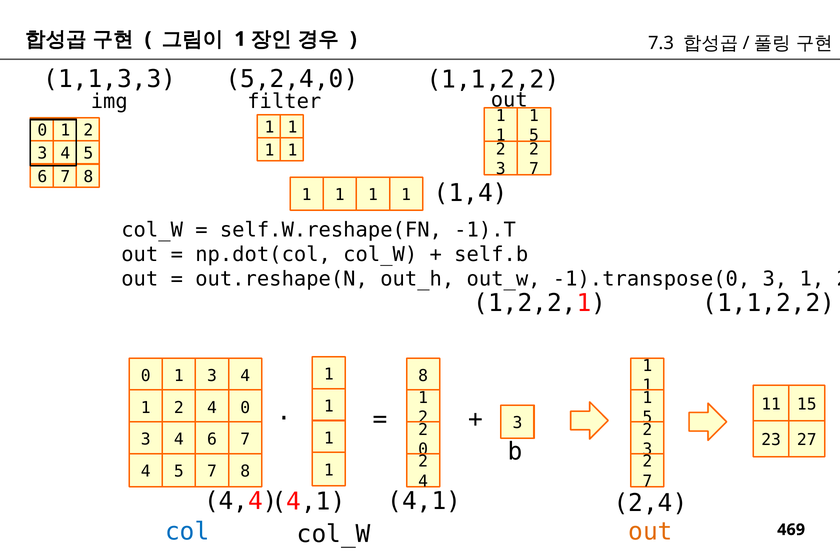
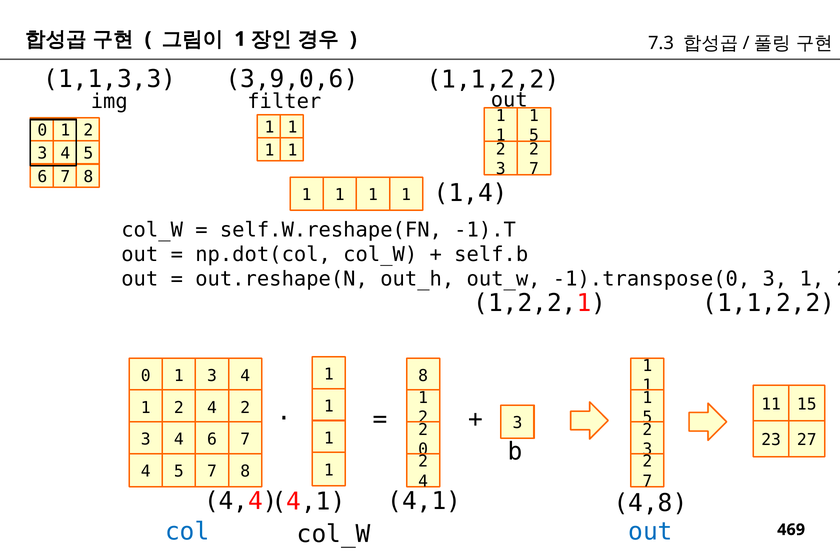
5,2,4,0: 5,2,4,0 -> 3,9,0,6 (292, 79)
4 0: 0 -> 2 (245, 407)
2,4: 2,4 -> 4,8 (650, 503)
out colour: orange -> blue (650, 532)
